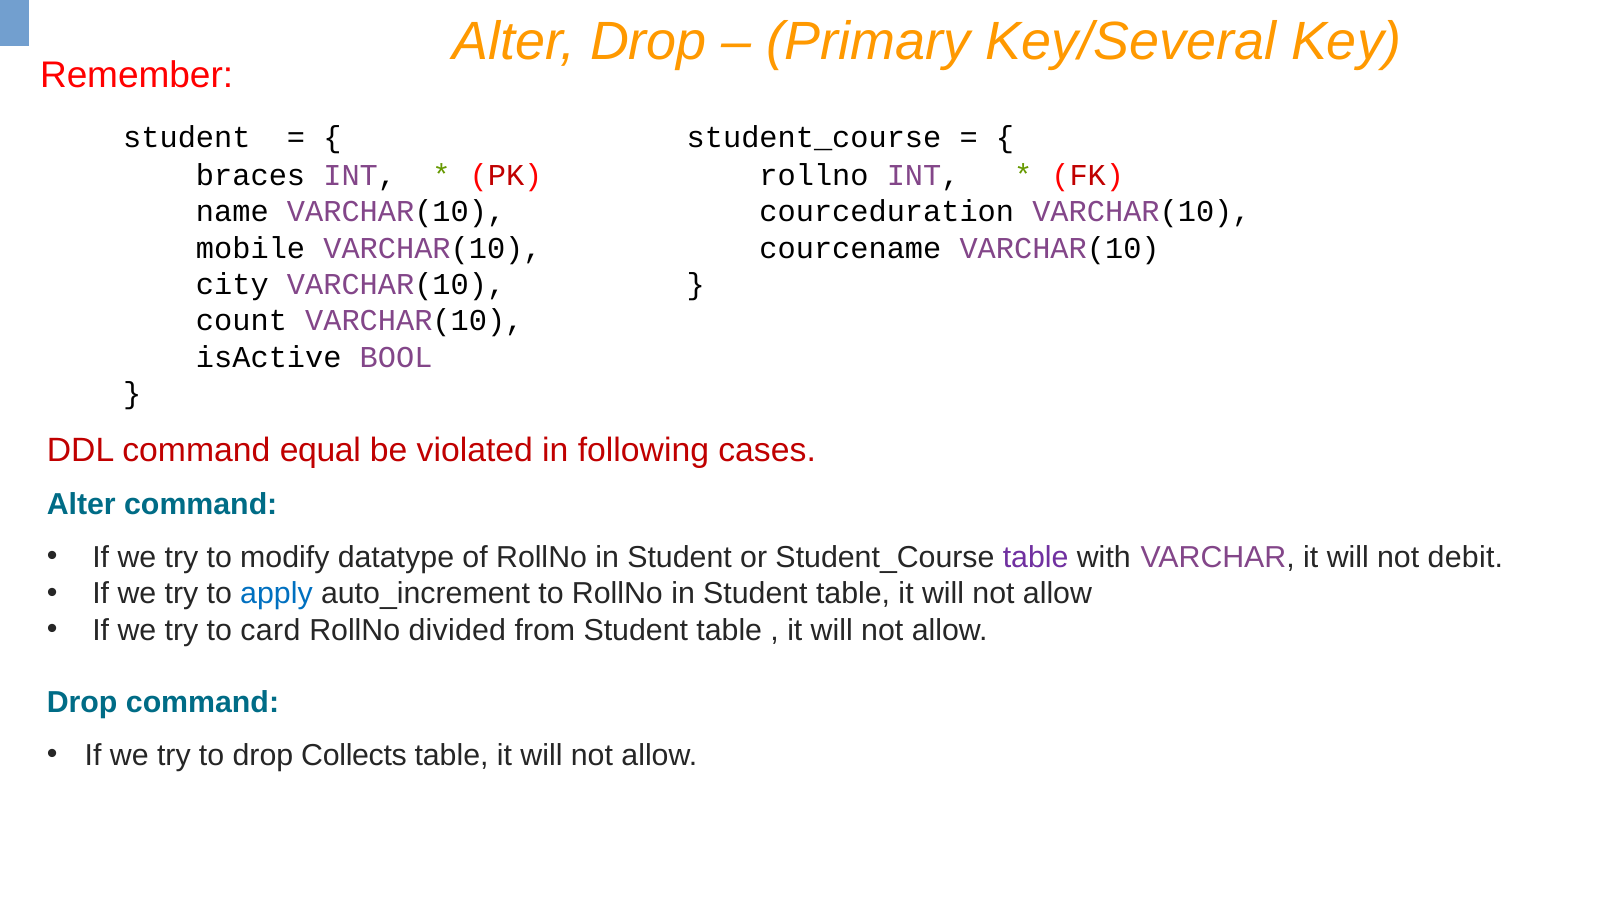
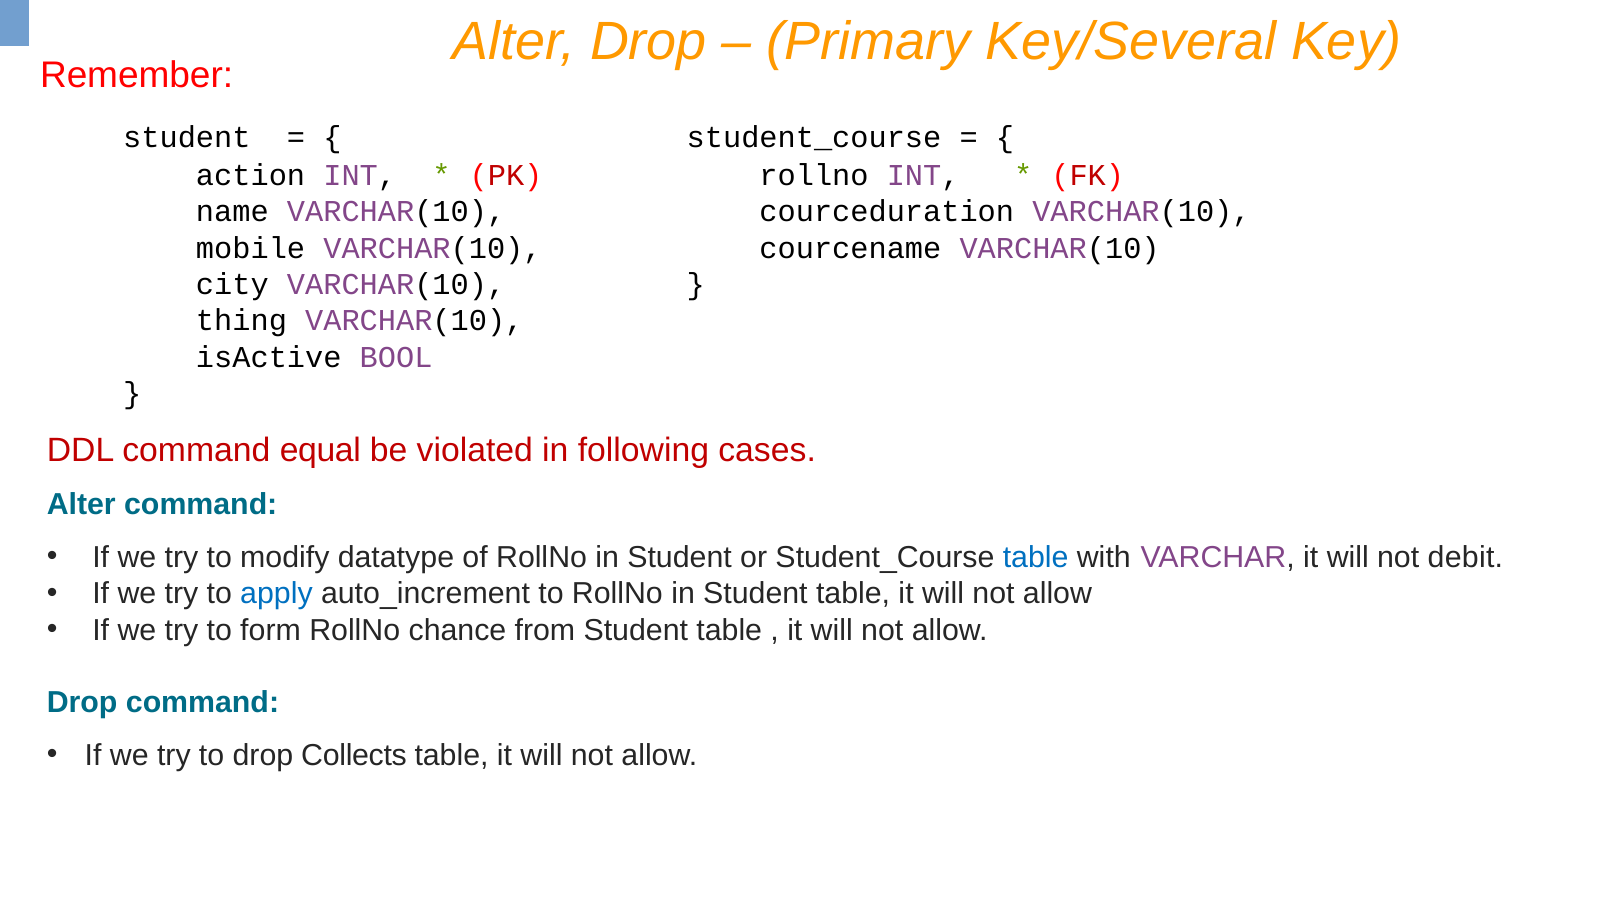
braces: braces -> action (251, 175)
count: count -> thing (241, 321)
table colour: purple -> blue (1036, 558)
card: card -> form (271, 631)
divided: divided -> chance (457, 631)
